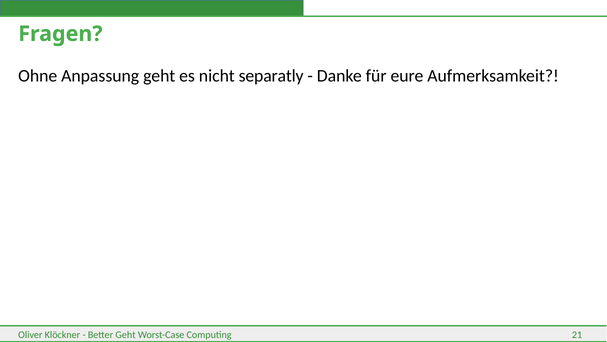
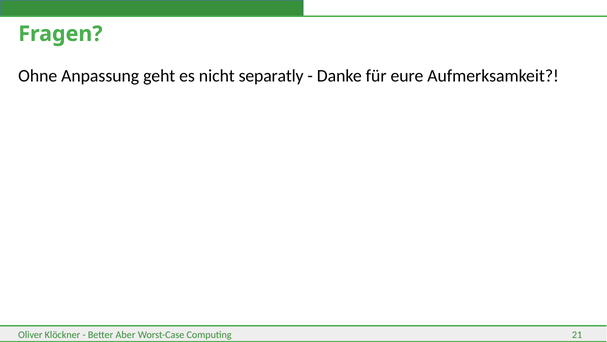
Better Geht: Geht -> Aber (125, 334)
